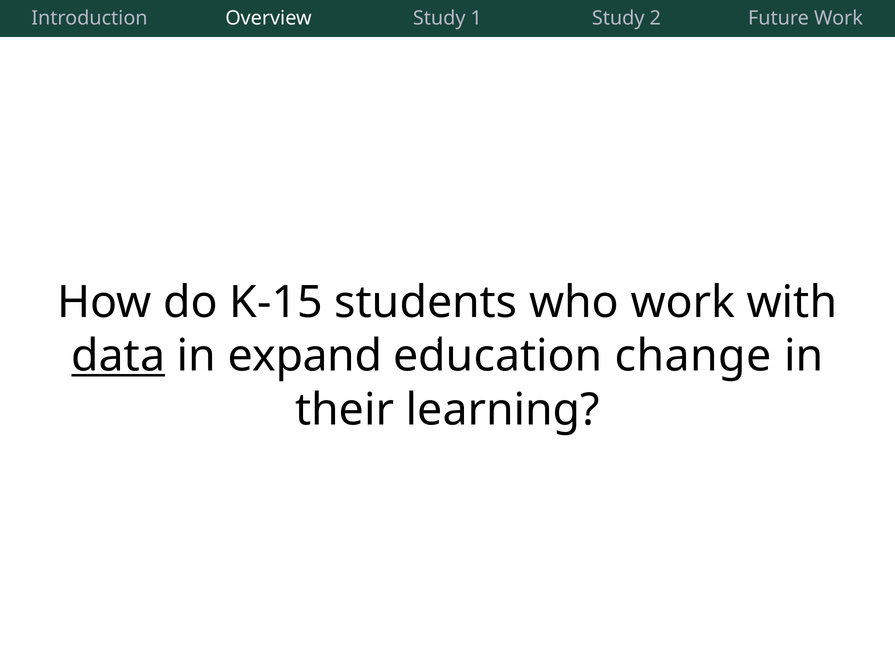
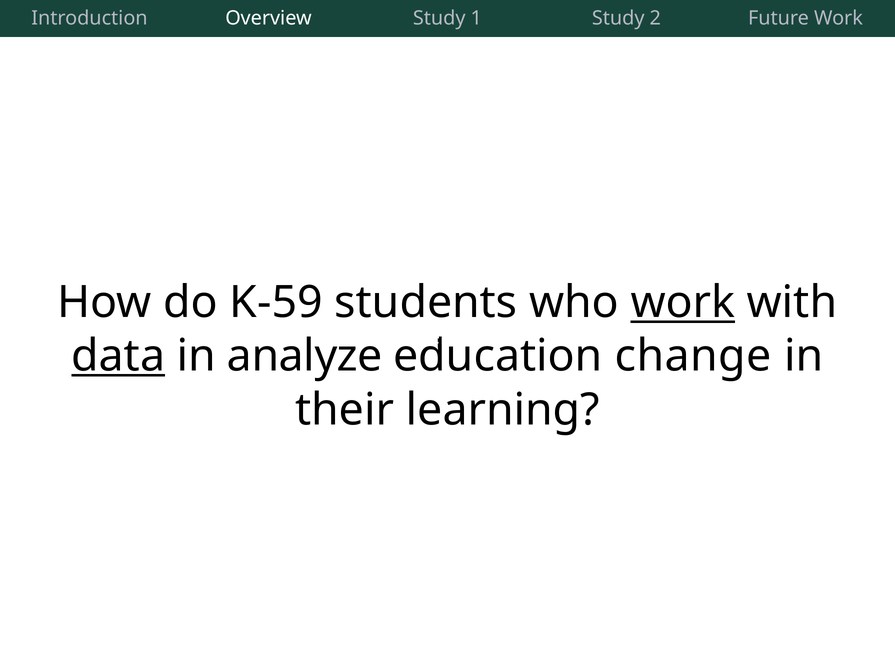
K-15: K-15 -> K-59 (276, 303)
work underline: none -> present (683, 303)
expand: expand -> analyze (305, 356)
